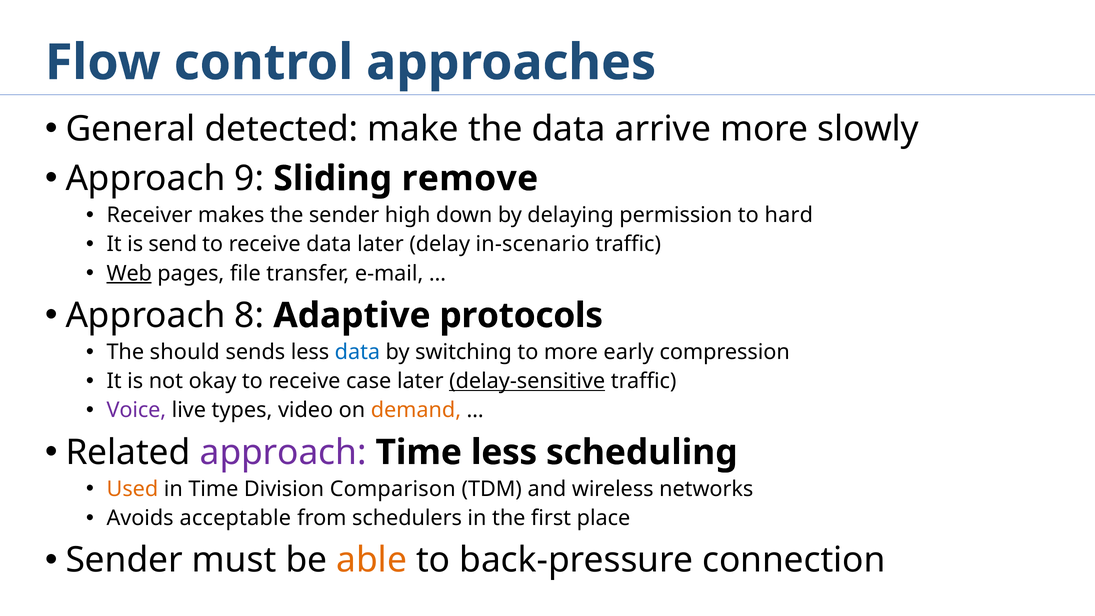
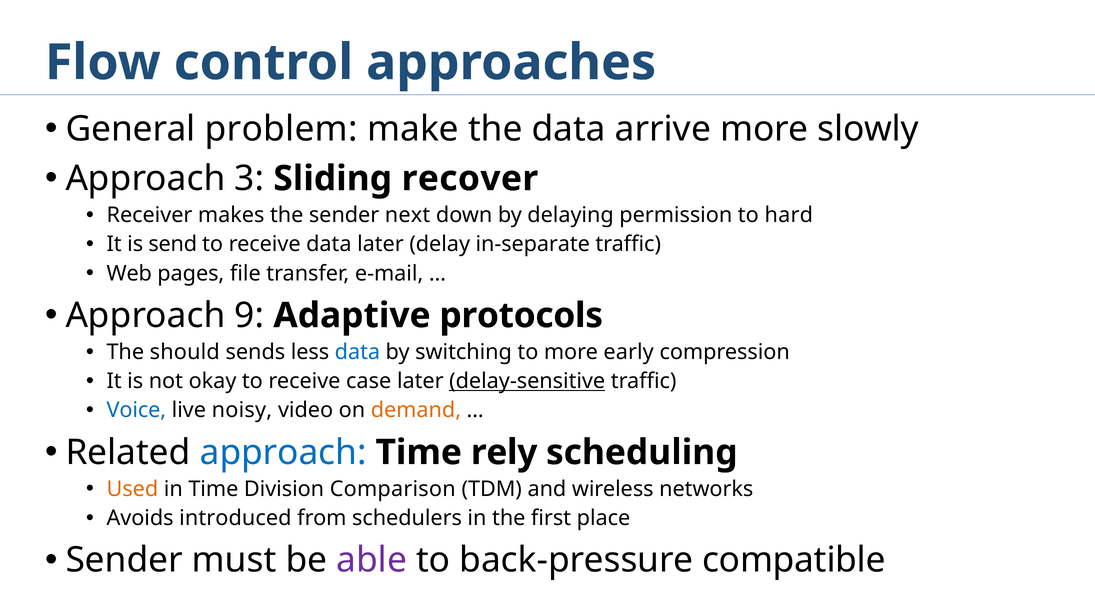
detected: detected -> problem (281, 129)
9: 9 -> 3 (249, 179)
remove: remove -> recover (470, 179)
high: high -> next (408, 215)
in-scenario: in-scenario -> in-separate (533, 244)
Web underline: present -> none (129, 273)
8: 8 -> 9 (249, 315)
Voice colour: purple -> blue (136, 410)
types: types -> noisy (242, 410)
approach colour: purple -> blue (283, 452)
Time less: less -> rely (504, 452)
acceptable: acceptable -> introduced (235, 518)
able colour: orange -> purple (372, 560)
connection: connection -> compatible (794, 560)
